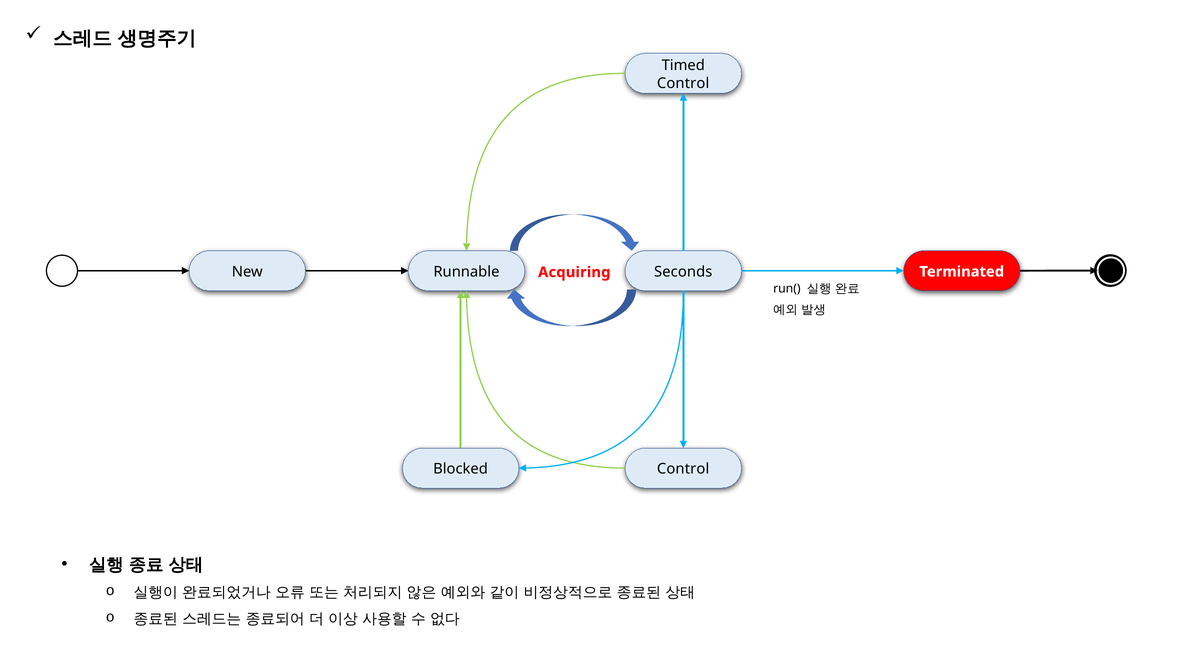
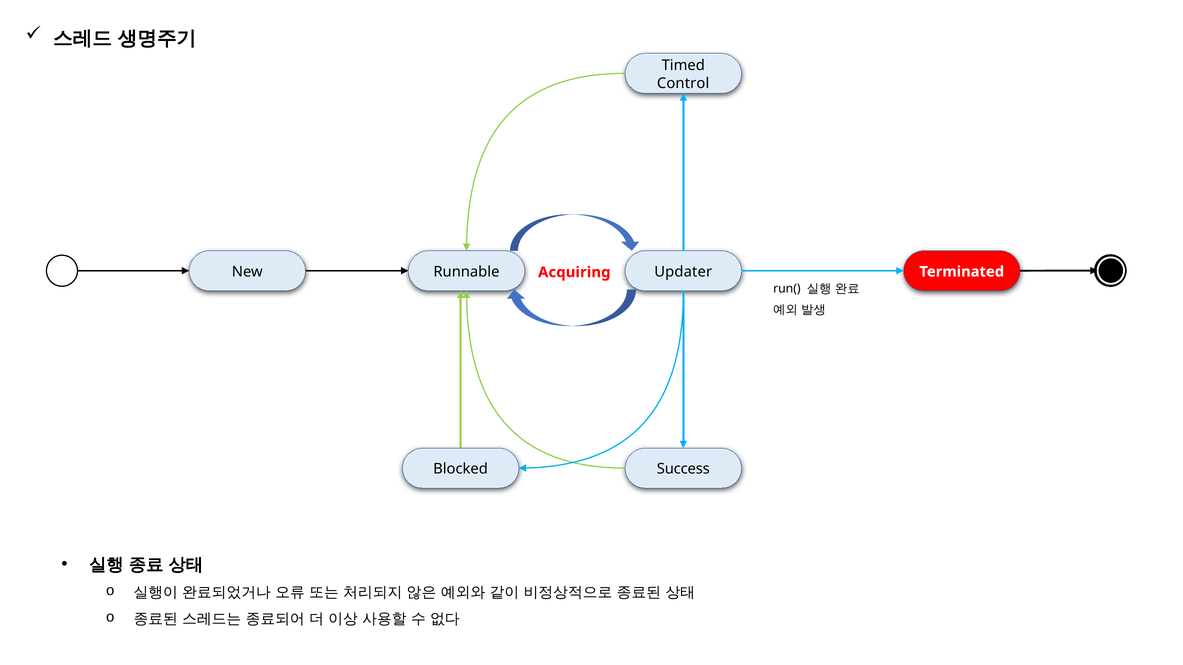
Seconds: Seconds -> Updater (683, 272)
Blocked Control: Control -> Success (683, 469)
